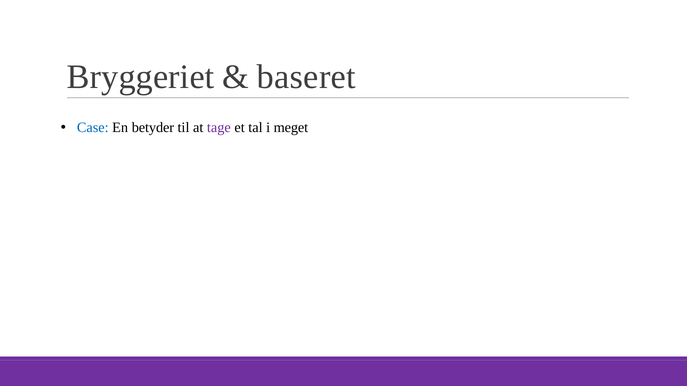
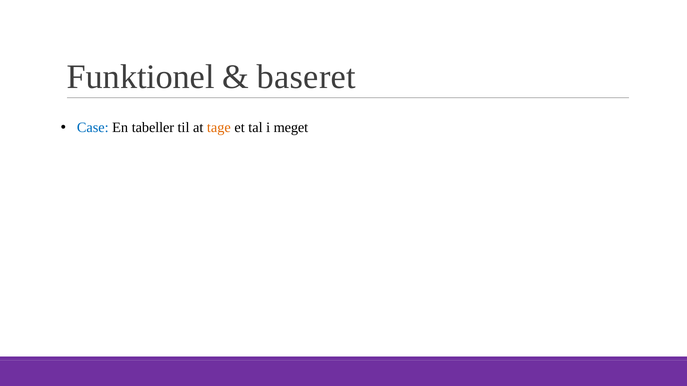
Bryggeriet: Bryggeriet -> Funktionel (141, 77)
betyder: betyder -> tabeller (153, 128)
tage colour: purple -> orange (219, 128)
